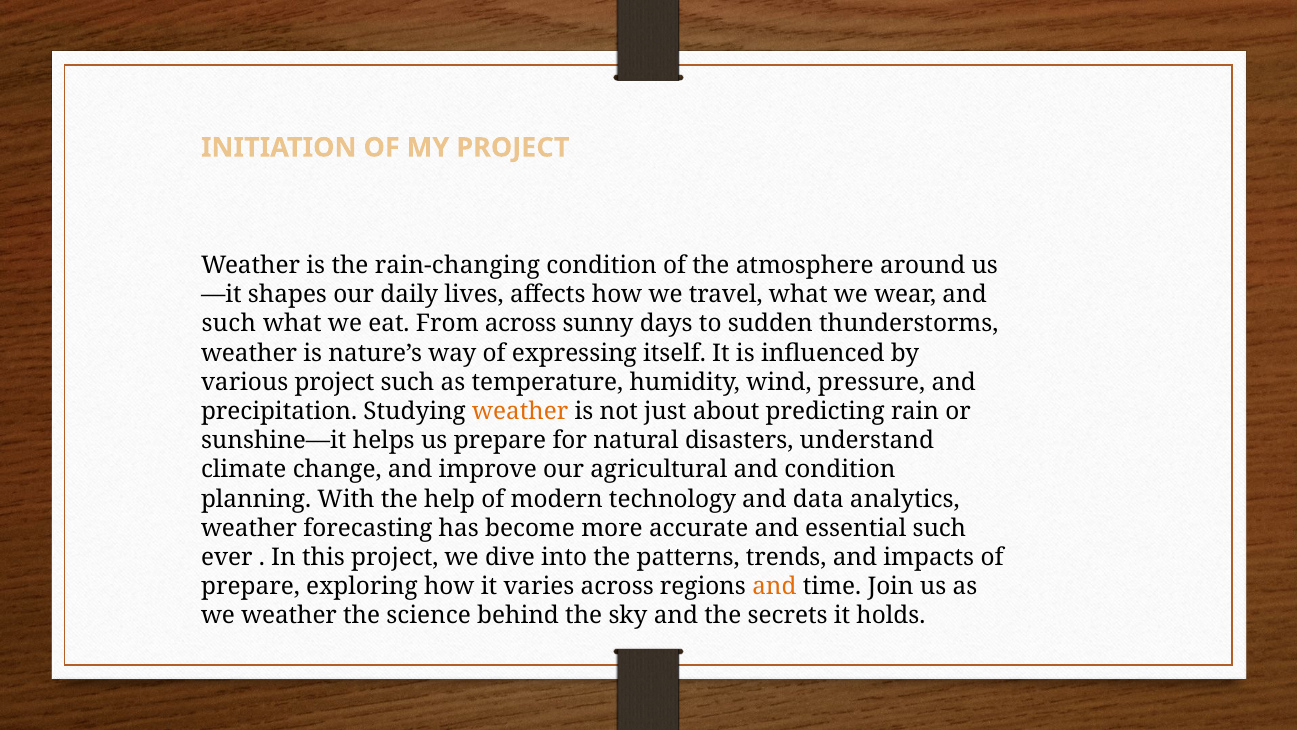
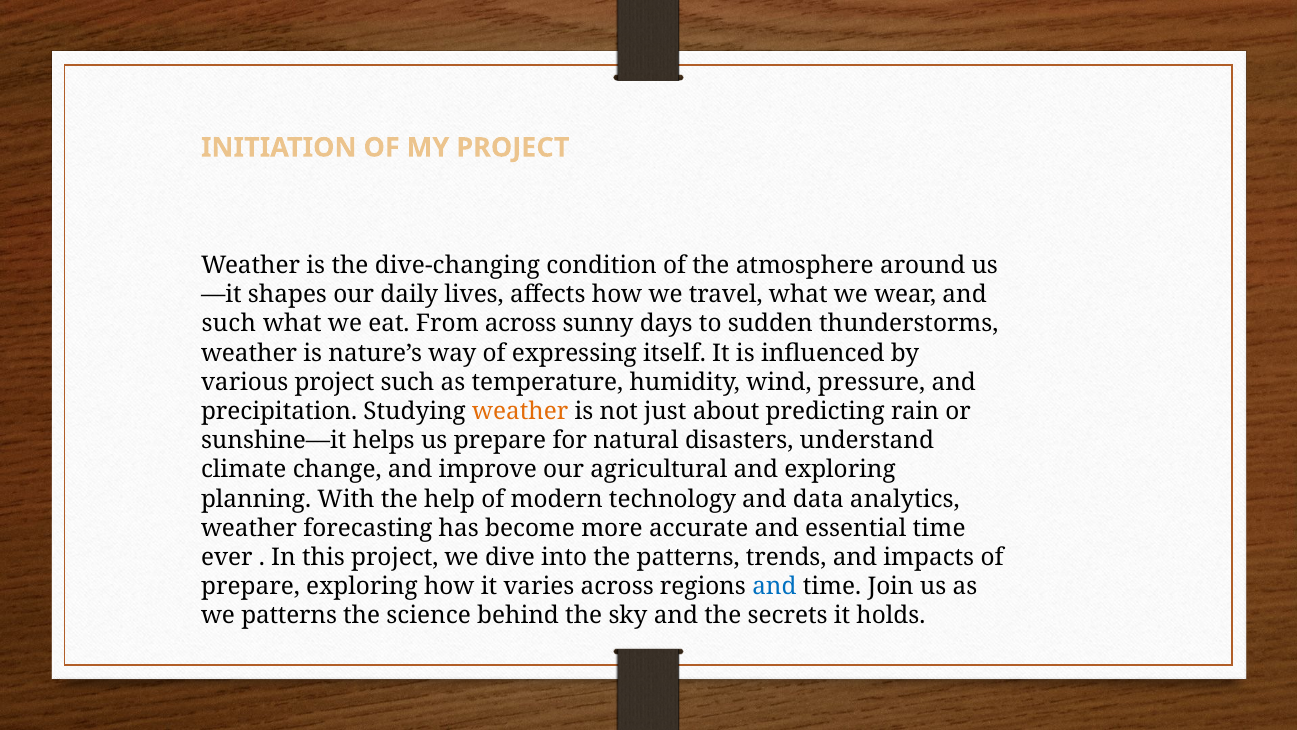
rain-changing: rain-changing -> dive-changing (457, 265)
and condition: condition -> exploring (840, 470)
essential such: such -> time (939, 528)
and colour: orange -> blue (774, 586)
we weather: weather -> patterns (289, 615)
